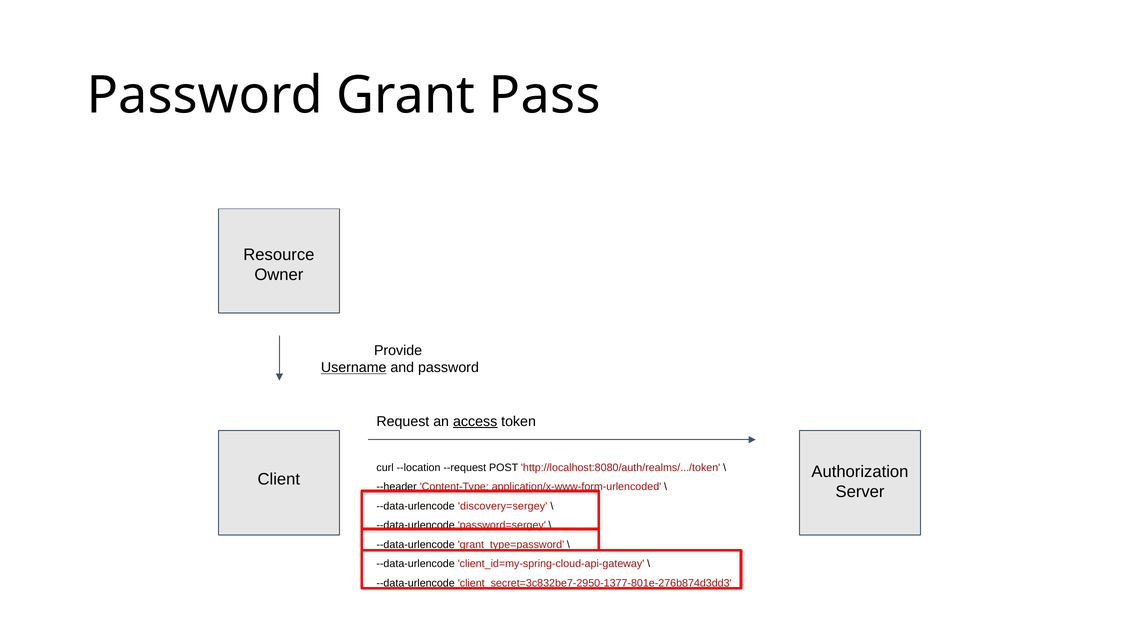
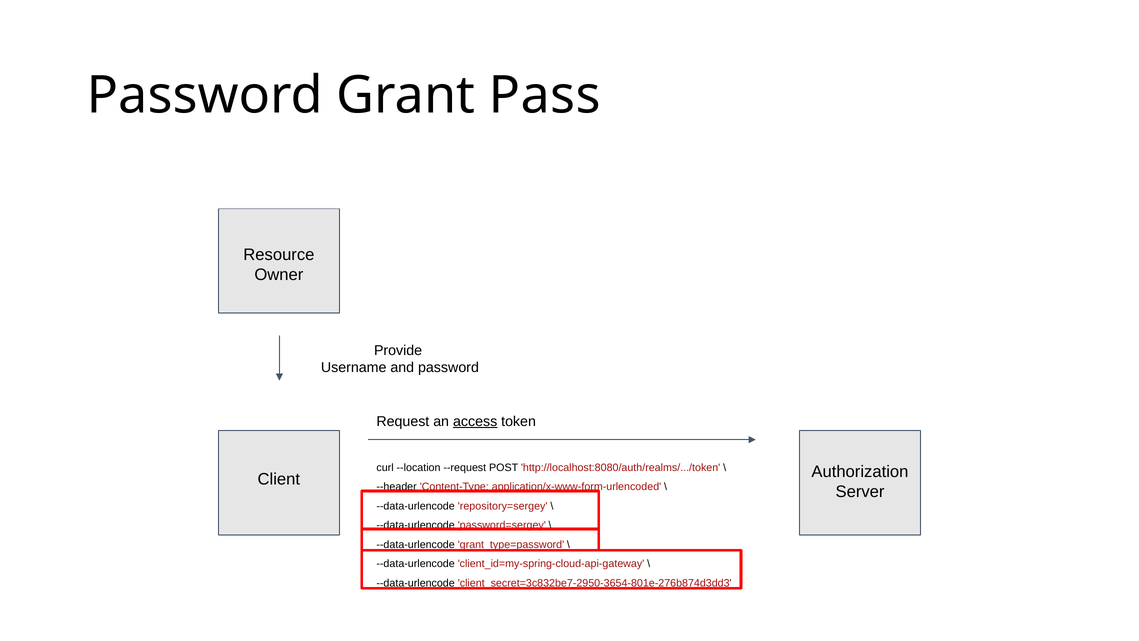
Username underline: present -> none (354, 368)
discovery=sergey: discovery=sergey -> repository=sergey (503, 506)
client_secret=3c832be7-2950-1377-801e-276b874d3dd3: client_secret=3c832be7-2950-1377-801e-276b874d3dd3 -> client_secret=3c832be7-2950-3654-801e-276b874d3dd3 (595, 583)
